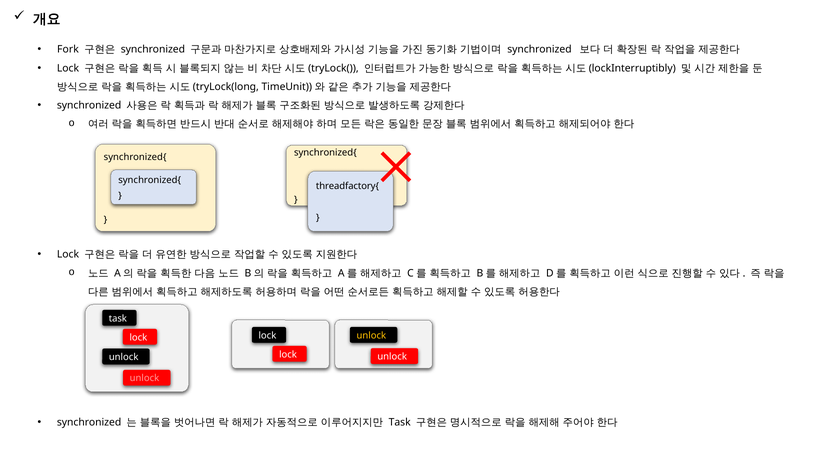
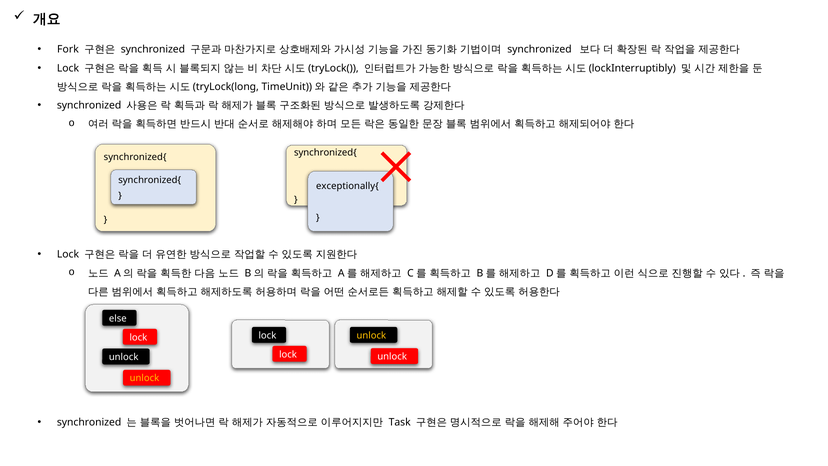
threadfactory{: threadfactory{ -> exceptionally{ (347, 186)
task: task -> else (118, 318)
unlock colour: pink -> yellow (145, 378)
